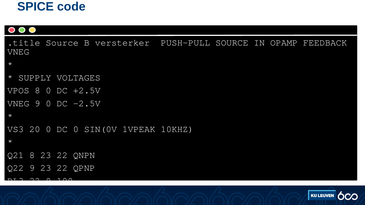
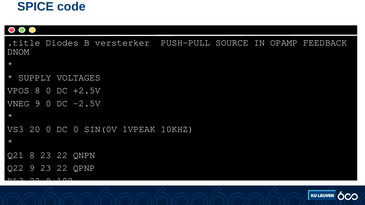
.title Source: Source -> Diodes (62, 43)
VNEG: VNEG -> DNOM (18, 52)
